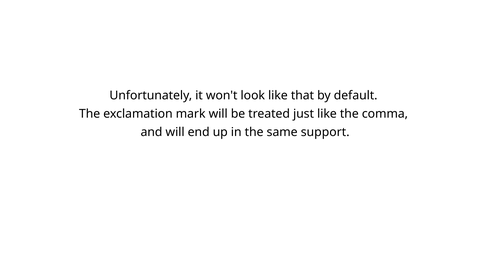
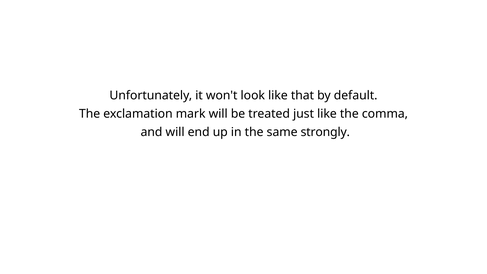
support: support -> strongly (325, 132)
